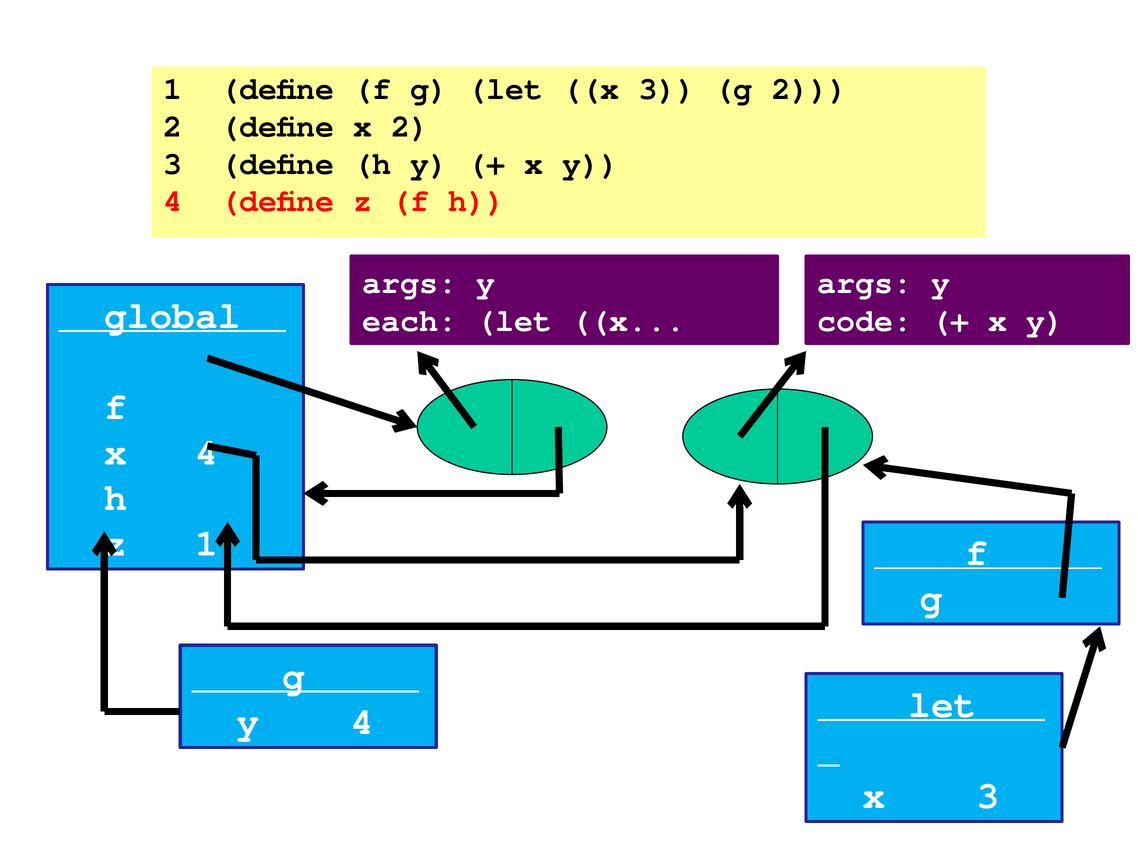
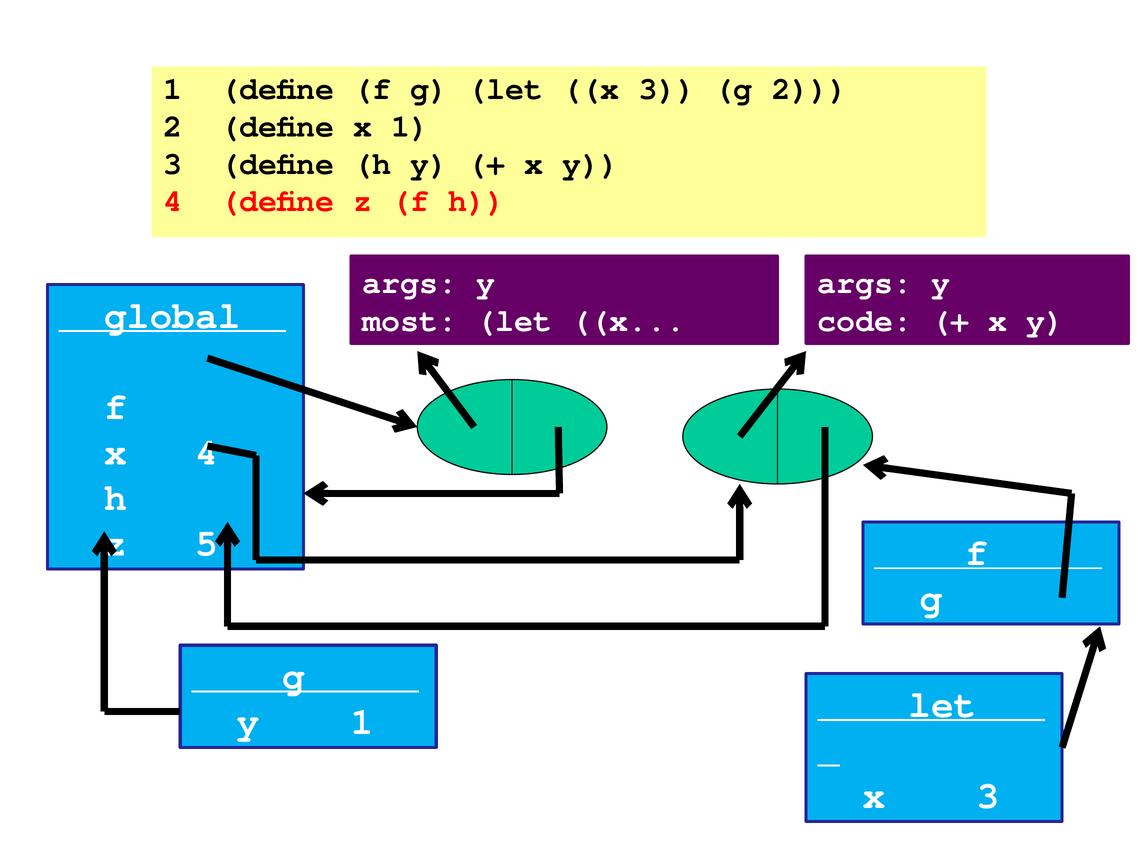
x 2: 2 -> 1 (410, 126)
each: each -> most (410, 321)
1: 1 -> 5 (207, 543)
4: 4 -> 1 (362, 721)
